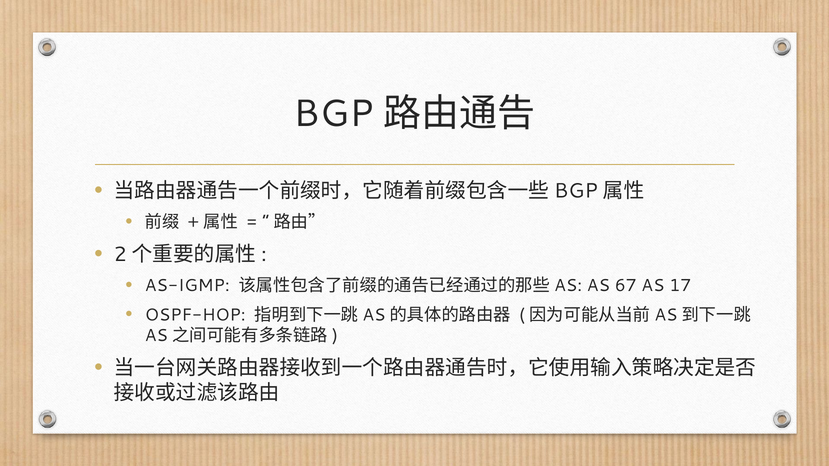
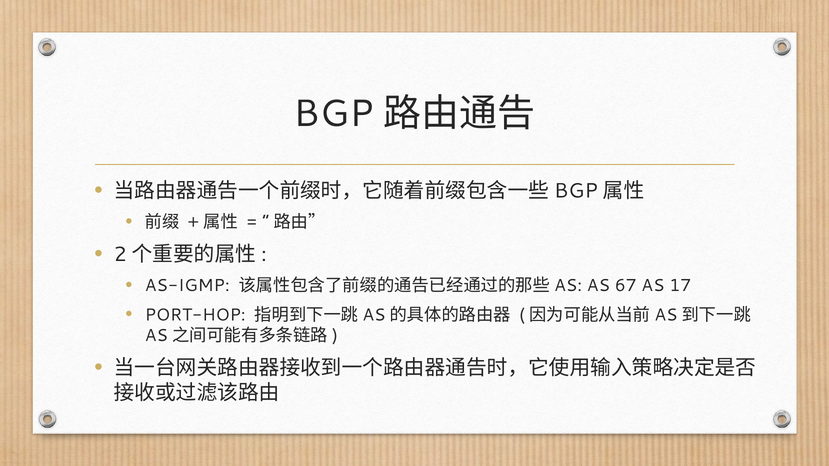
OSPF-HOP: OSPF-HOP -> PORT-HOP (195, 315)
